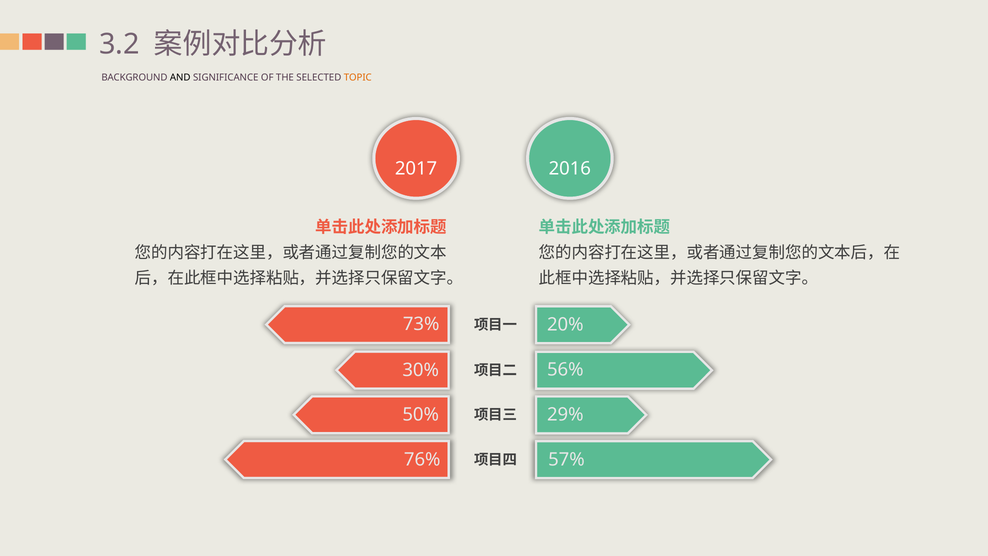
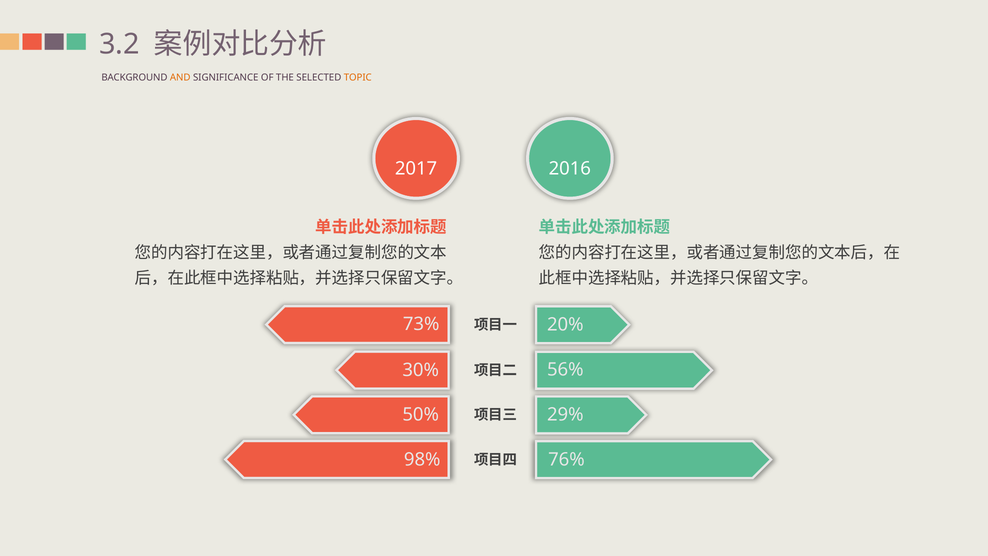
AND colour: black -> orange (180, 78)
57%: 57% -> 76% (566, 459)
76%: 76% -> 98% (422, 460)
